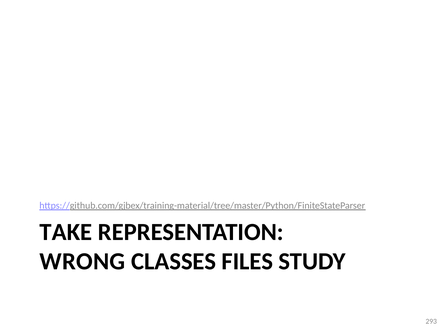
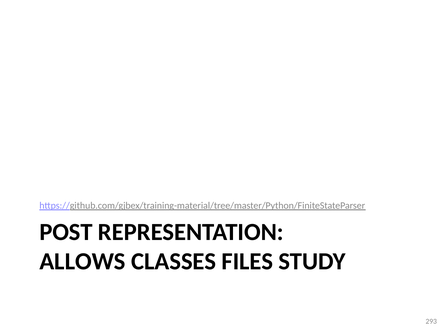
TAKE: TAKE -> POST (66, 232)
WRONG: WRONG -> ALLOWS (83, 262)
